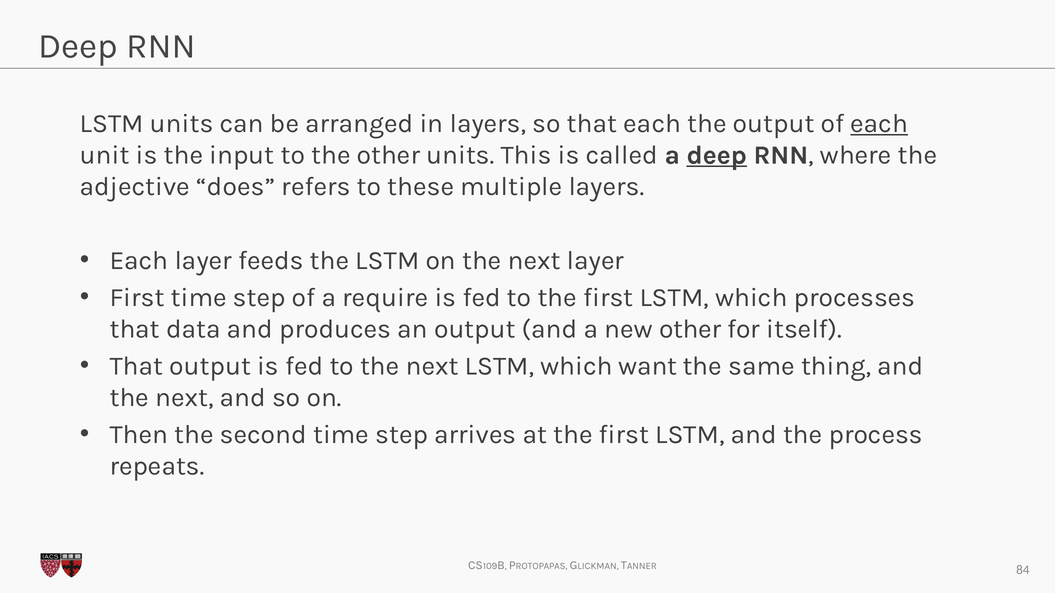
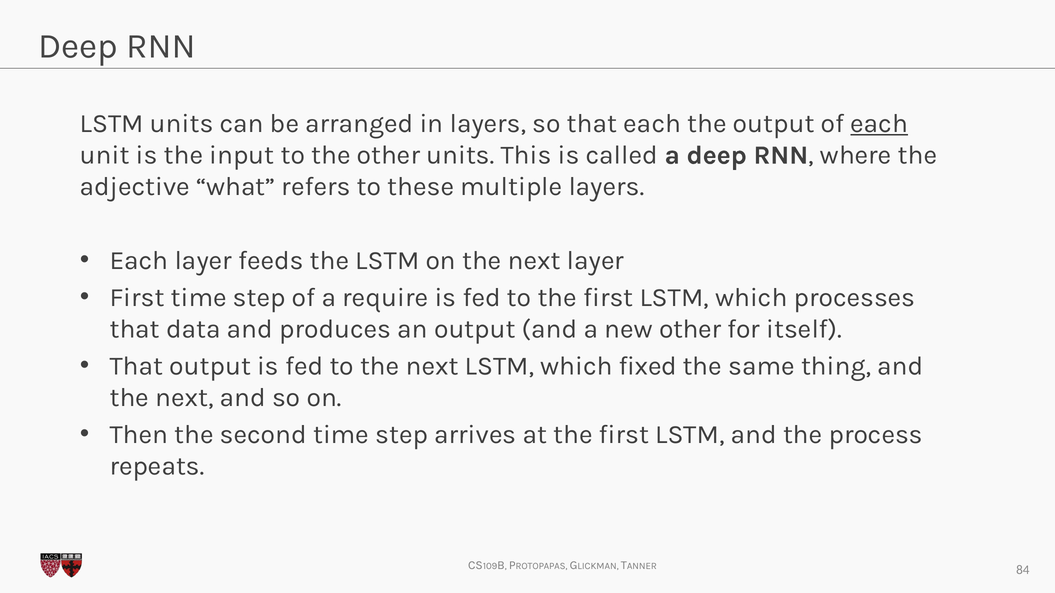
deep underline: present -> none (717, 155)
does: does -> what (236, 187)
want: want -> fixed (648, 366)
